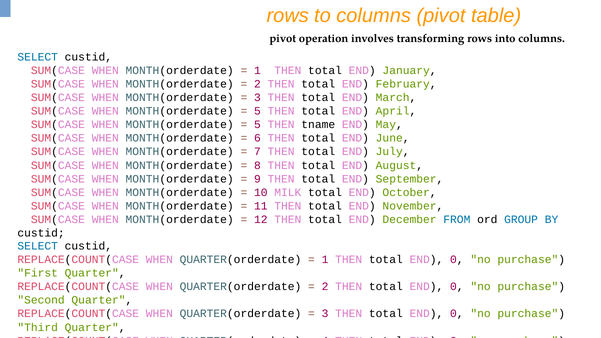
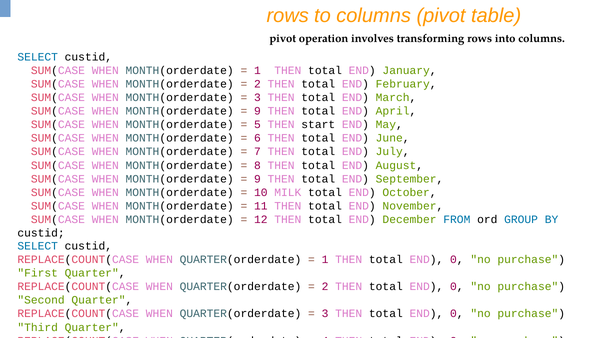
5: 5 -> 9 (257, 111)
tname: tname -> start (318, 125)
